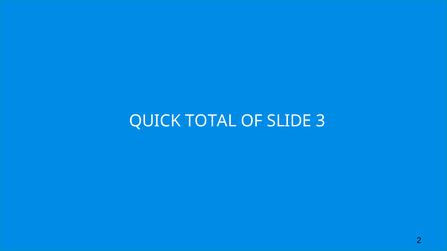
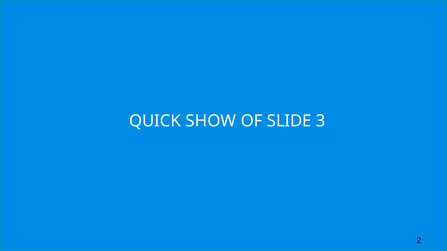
TOTAL: TOTAL -> SHOW (211, 121)
